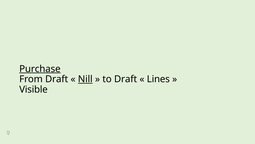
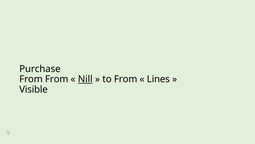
Purchase underline: present -> none (40, 69)
From Draft: Draft -> From (57, 79)
to Draft: Draft -> From (126, 79)
